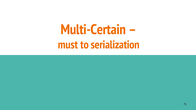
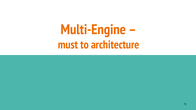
Multi-Certain: Multi-Certain -> Multi-Engine (93, 30)
serialization: serialization -> architecture (115, 45)
